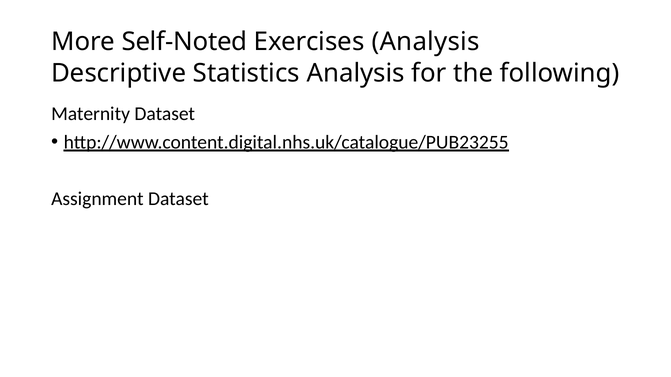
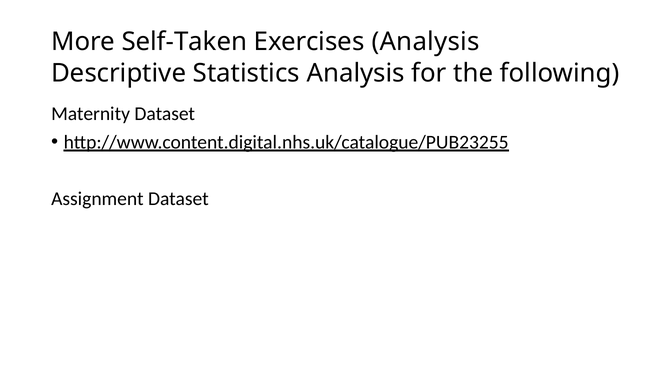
Self-Noted: Self-Noted -> Self-Taken (184, 42)
